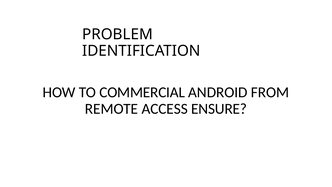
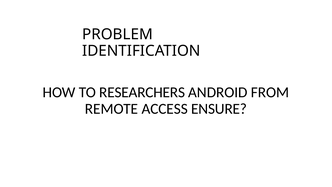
COMMERCIAL: COMMERCIAL -> RESEARCHERS (142, 92)
